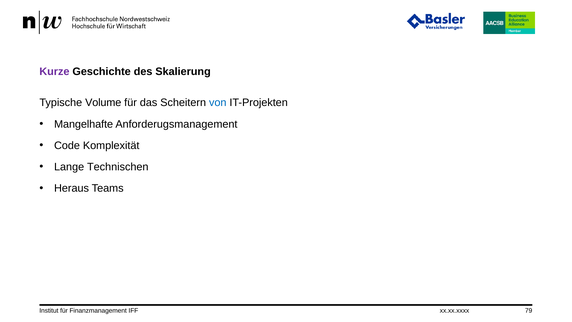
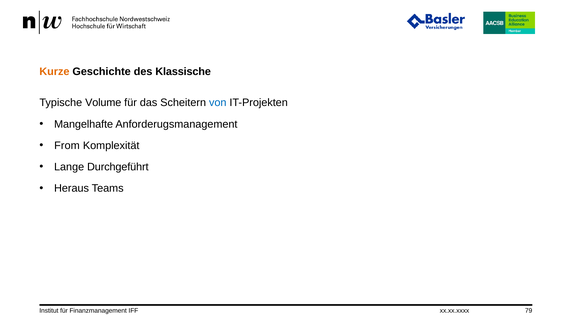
Kurze colour: purple -> orange (54, 71)
Skalierung: Skalierung -> Klassische (183, 71)
Code: Code -> From (67, 145)
Technischen: Technischen -> Durchgeführt (118, 167)
